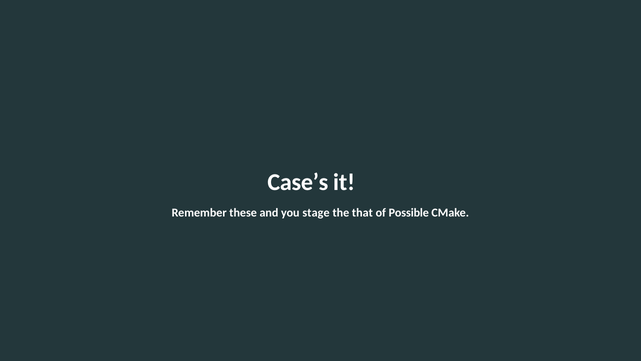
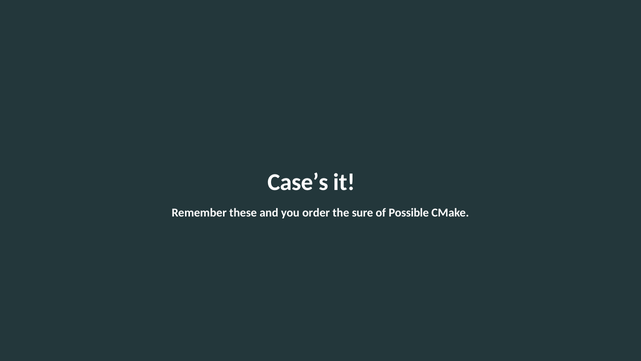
stage: stage -> order (316, 213)
that: that -> sure (362, 213)
